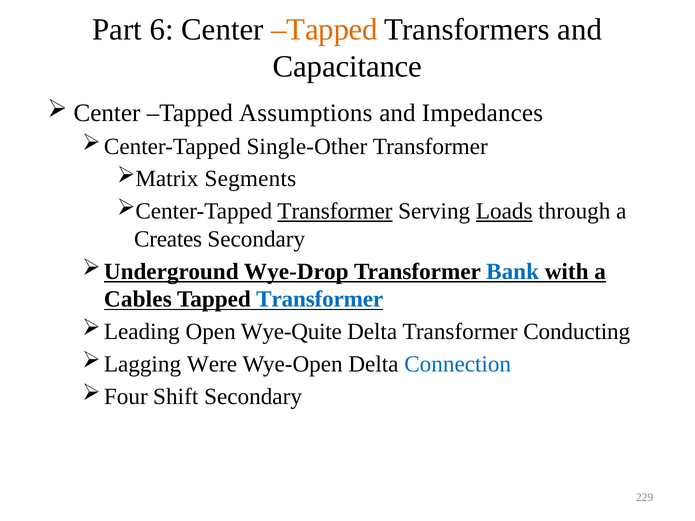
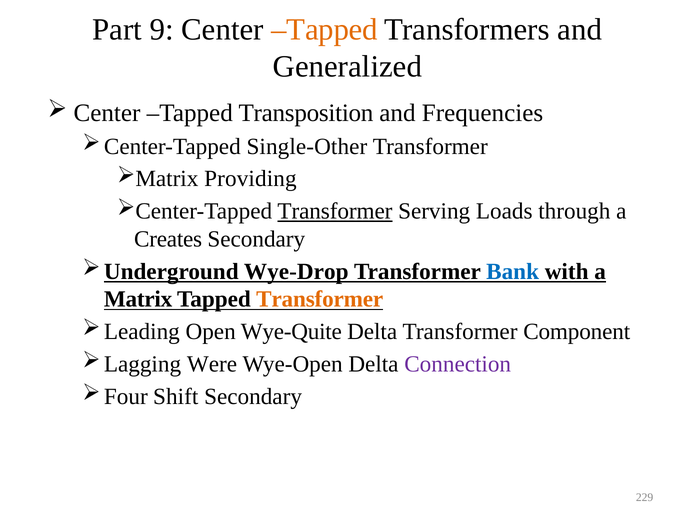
6: 6 -> 9 (162, 29)
Capacitance: Capacitance -> Generalized (347, 66)
Assumptions: Assumptions -> Transposition (306, 113)
Impedances: Impedances -> Frequencies (483, 113)
Segments: Segments -> Providing (250, 179)
Loads underline: present -> none (504, 211)
Cables: Cables -> Matrix (138, 299)
Transformer colour: blue -> orange (320, 299)
Conducting: Conducting -> Component (577, 332)
Connection colour: blue -> purple (458, 364)
